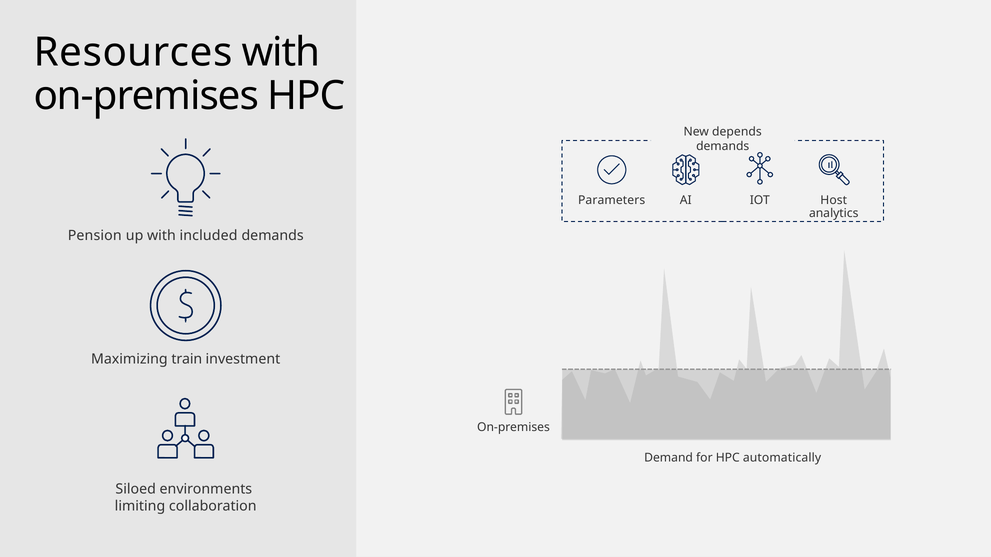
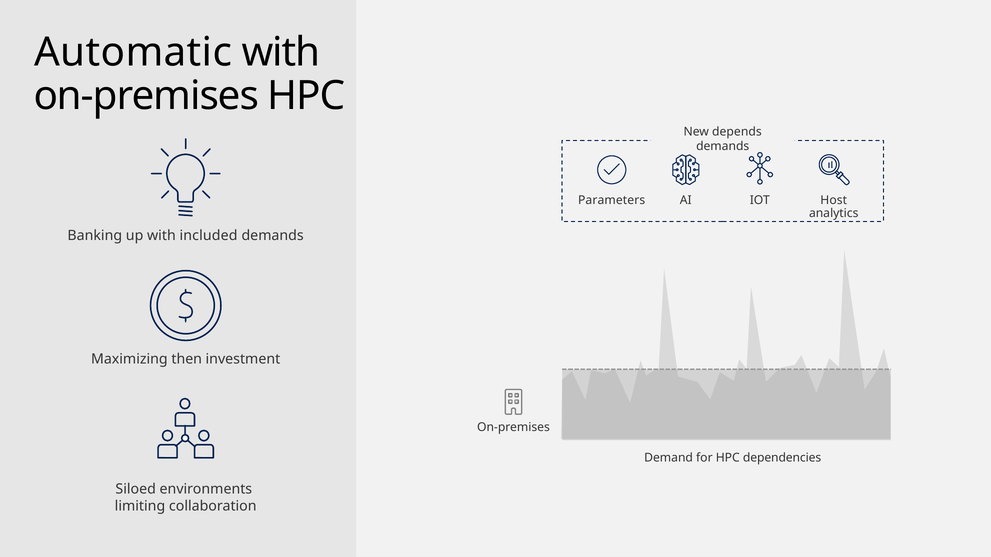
Resources: Resources -> Automatic (133, 52)
Pension: Pension -> Banking (95, 236)
train: train -> then (187, 359)
automatically: automatically -> dependencies (782, 458)
